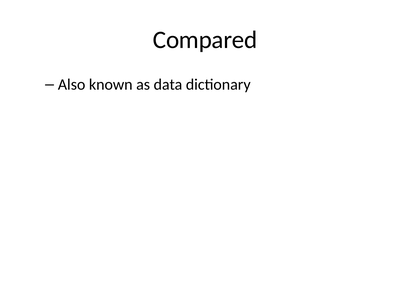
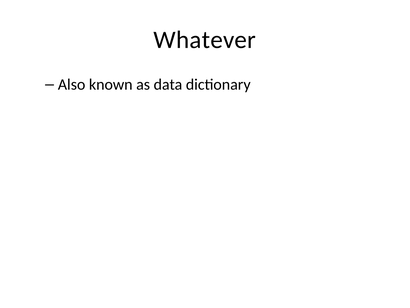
Compared: Compared -> Whatever (205, 40)
